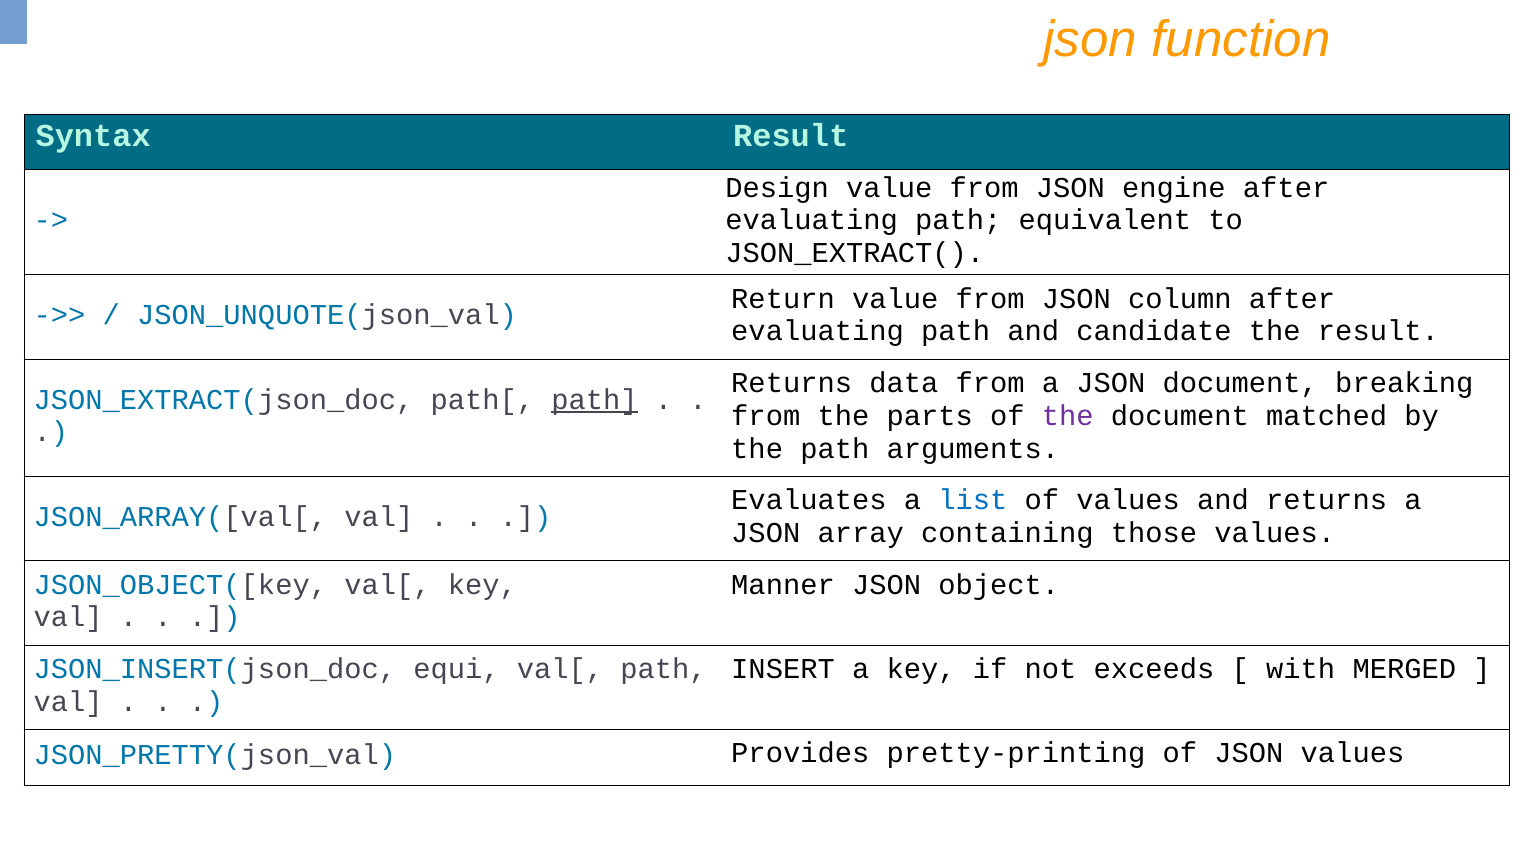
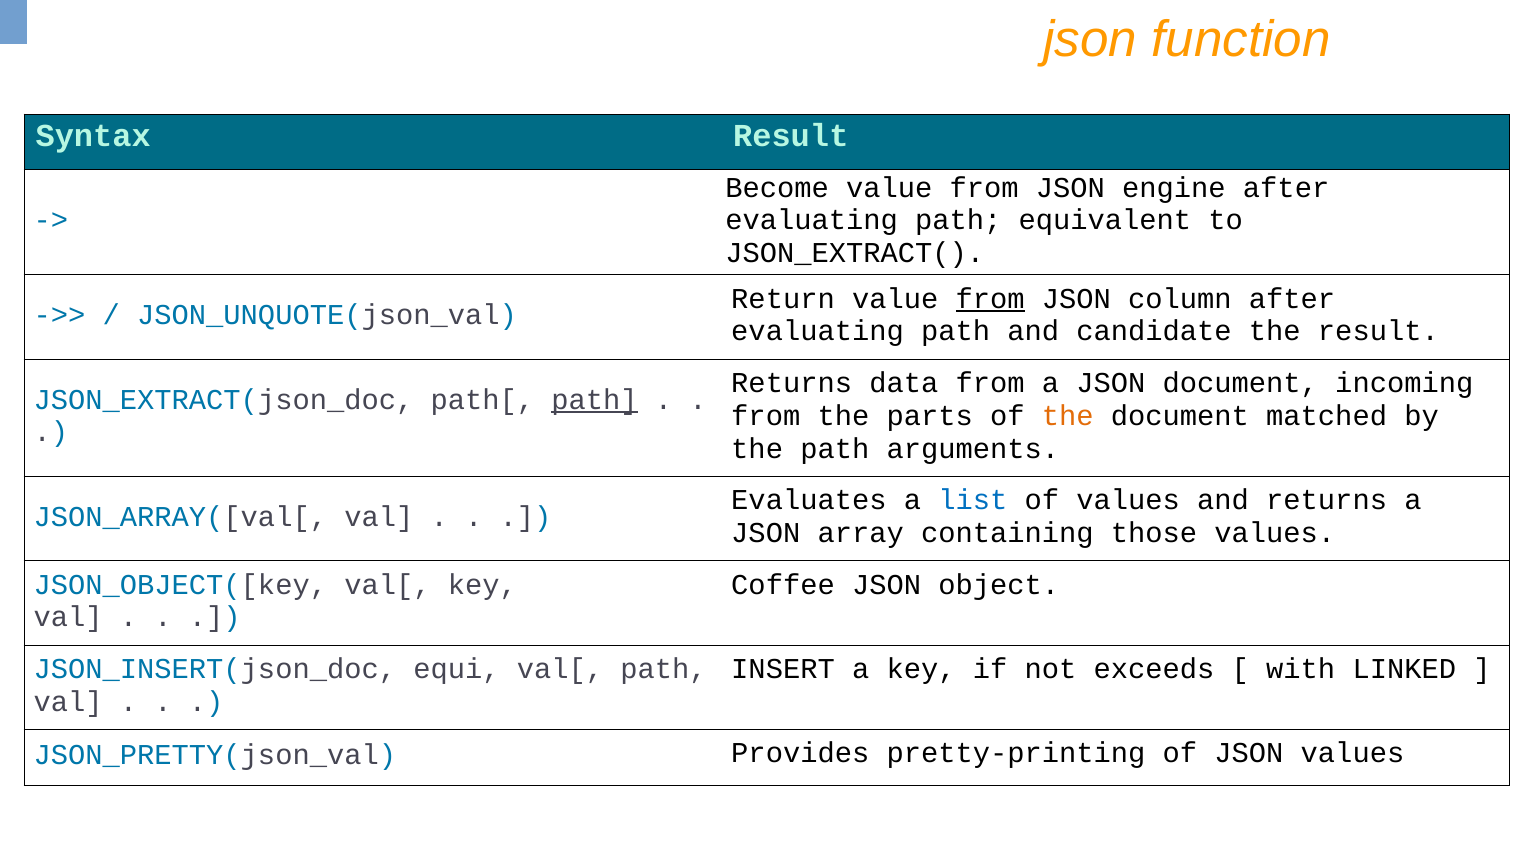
Design: Design -> Become (777, 188)
from underline: none -> present (990, 299)
breaking: breaking -> incoming (1404, 383)
the colour: purple -> orange (1068, 416)
Manner: Manner -> Coffee (783, 585)
MERGED: MERGED -> LINKED (1404, 669)
